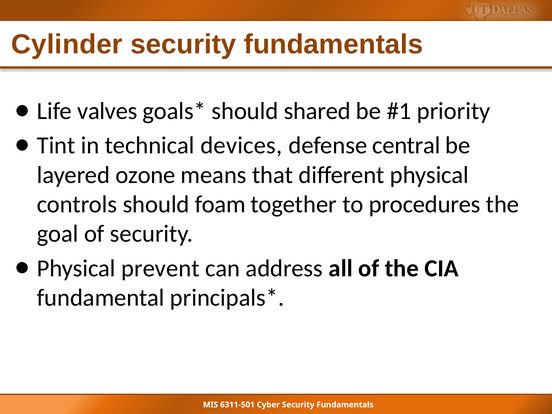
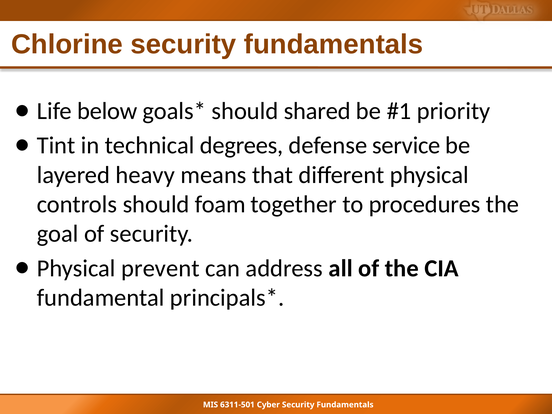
Cylinder: Cylinder -> Chlorine (67, 44)
valves: valves -> below (107, 111)
devices: devices -> degrees (242, 146)
central: central -> service (406, 146)
ozone: ozone -> heavy (145, 175)
